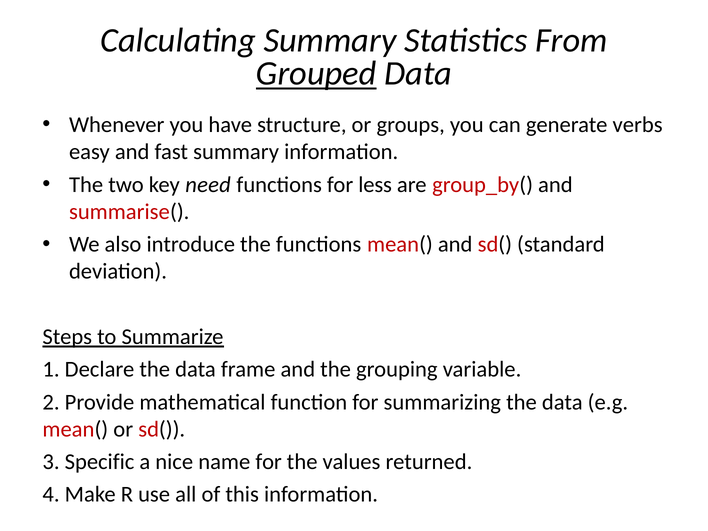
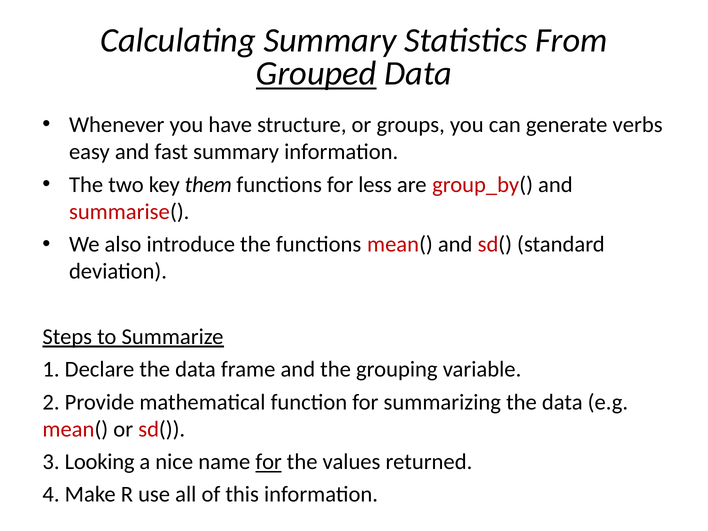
need: need -> them (208, 185)
Specific: Specific -> Looking (100, 462)
for underline: none -> present (269, 462)
